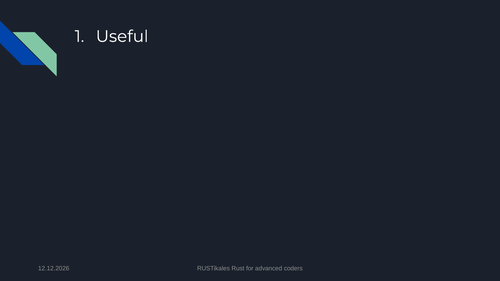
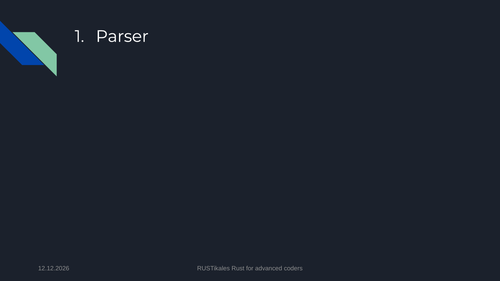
Useful: Useful -> Parser (122, 36)
